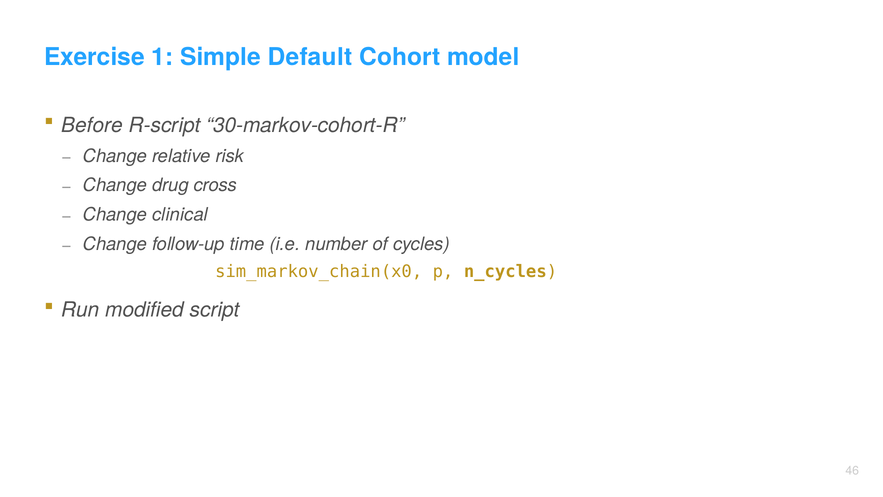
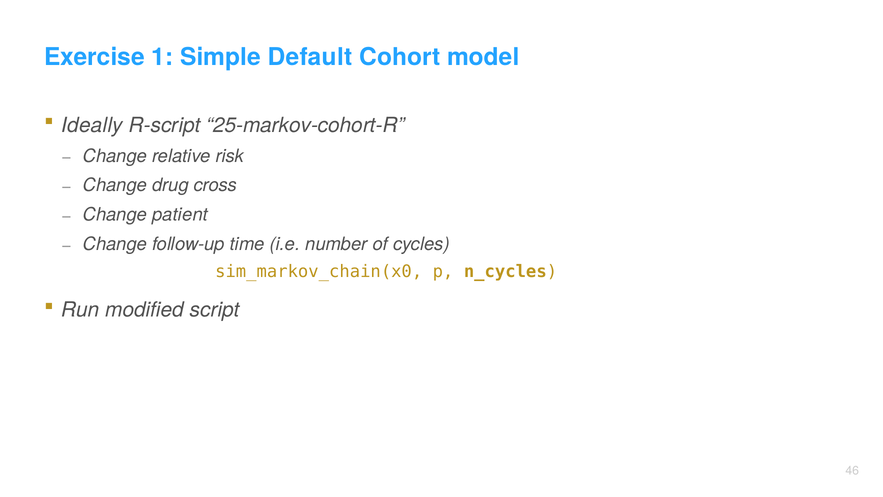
Before: Before -> Ideally (92, 125)
30-markov-cohort-R: 30-markov-cohort-R -> 25-markov-cohort-R (305, 125)
clinical: clinical -> patient (180, 215)
